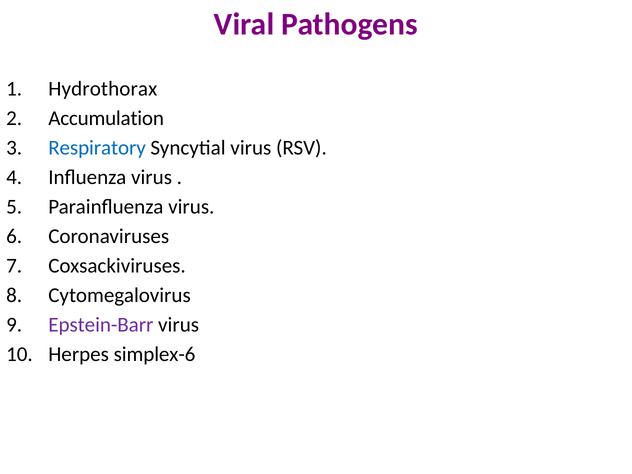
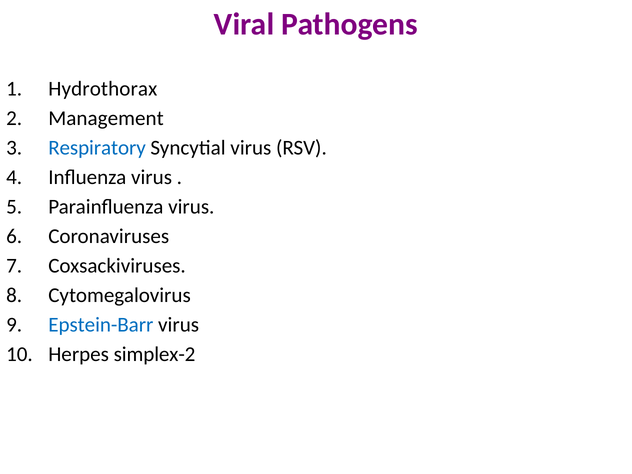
Accumulation: Accumulation -> Management (106, 118)
Epstein-Barr colour: purple -> blue (101, 325)
simplex-6: simplex-6 -> simplex-2 (155, 354)
